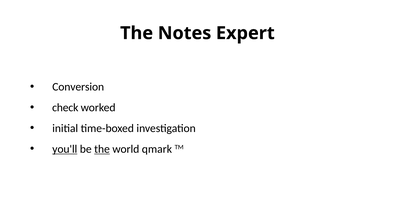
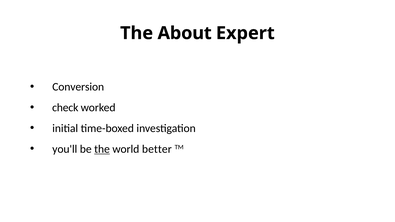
Notes: Notes -> About (185, 33)
you'll underline: present -> none (65, 149)
qmark: qmark -> better (157, 149)
